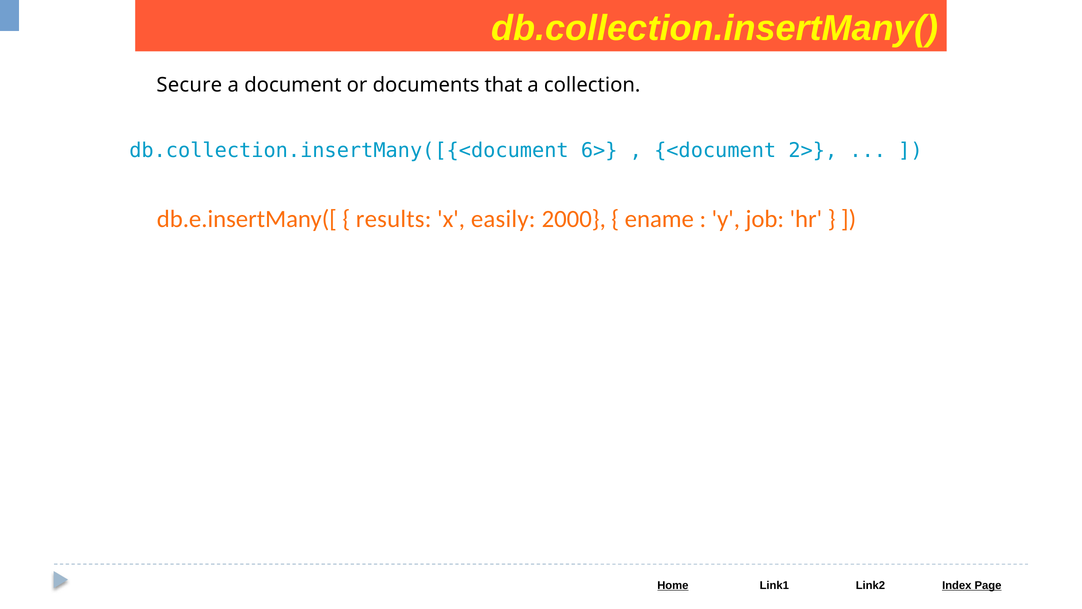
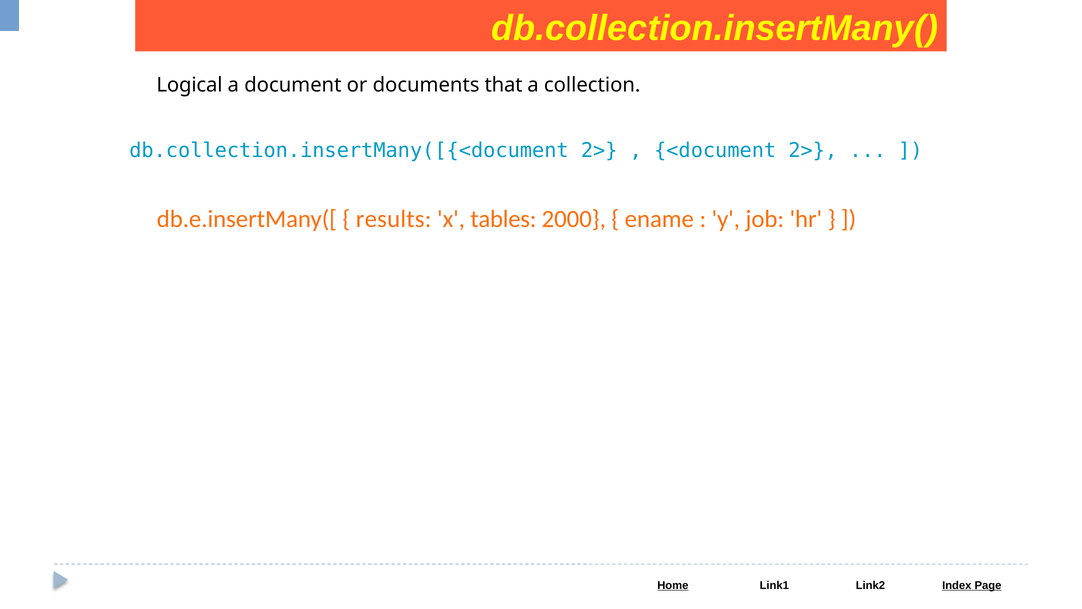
Secure: Secure -> Logical (190, 85)
db.collection.insertMany([{<document 6>: 6> -> 2> (599, 150)
easily: easily -> tables (503, 219)
